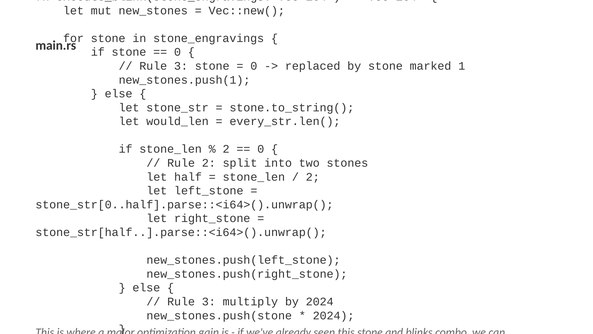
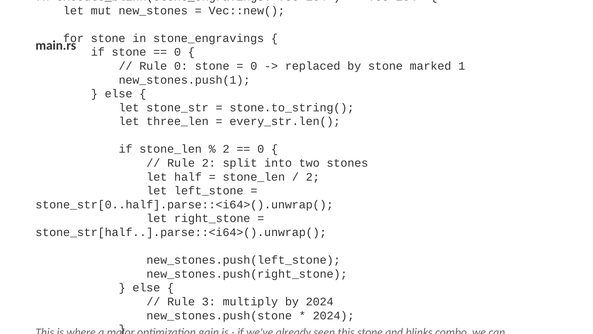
3: 3 -> 0 (181, 66)
would_len: would_len -> three_len (178, 121)
